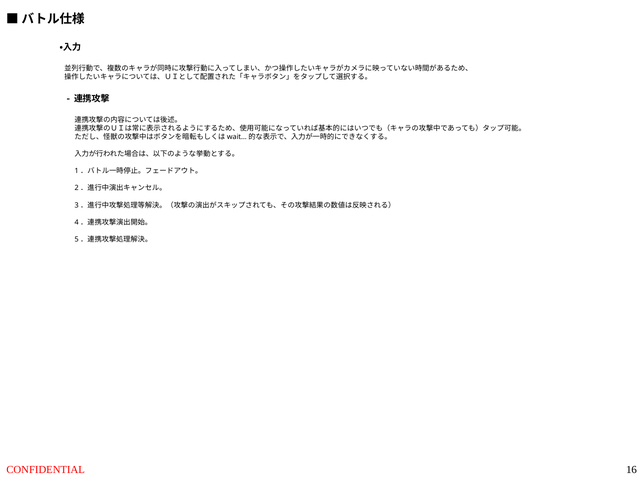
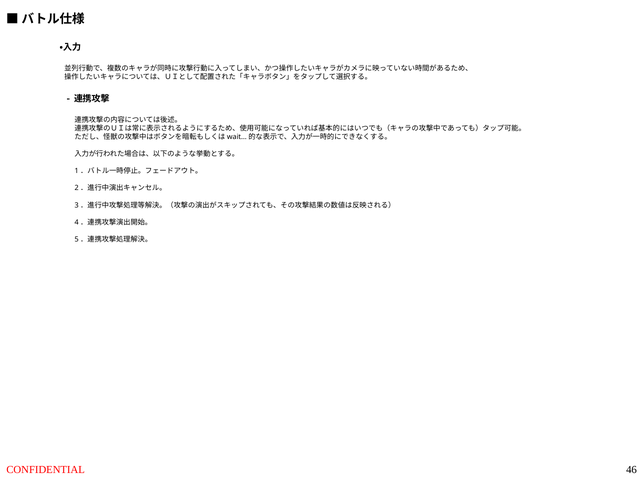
16: 16 -> 46 (631, 470)
